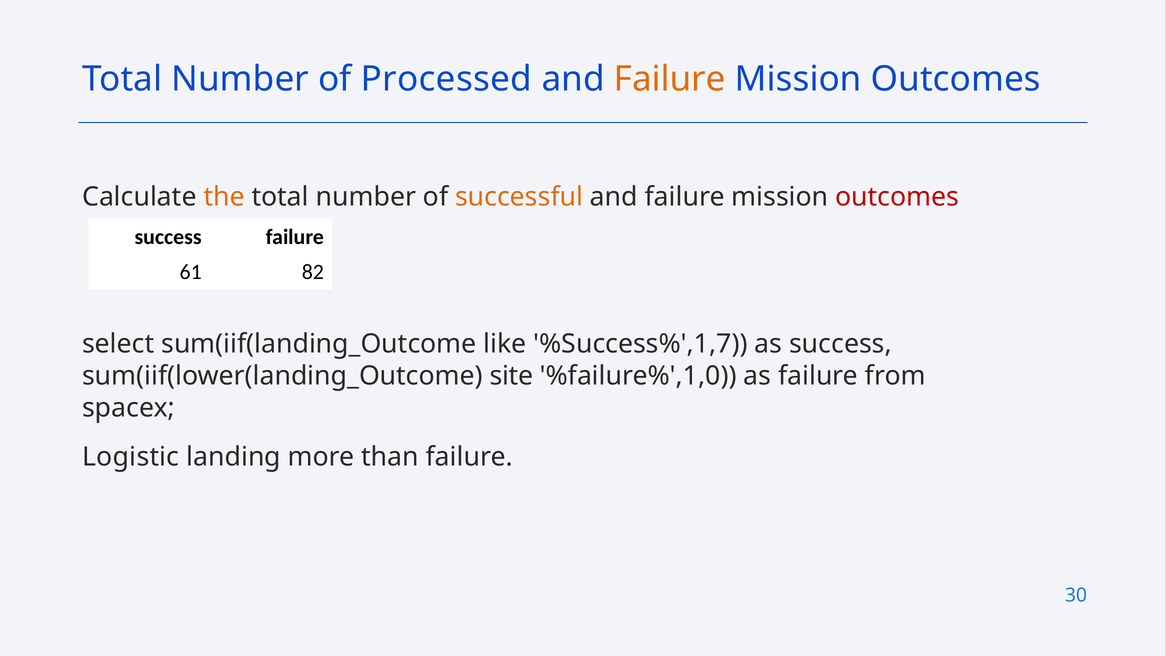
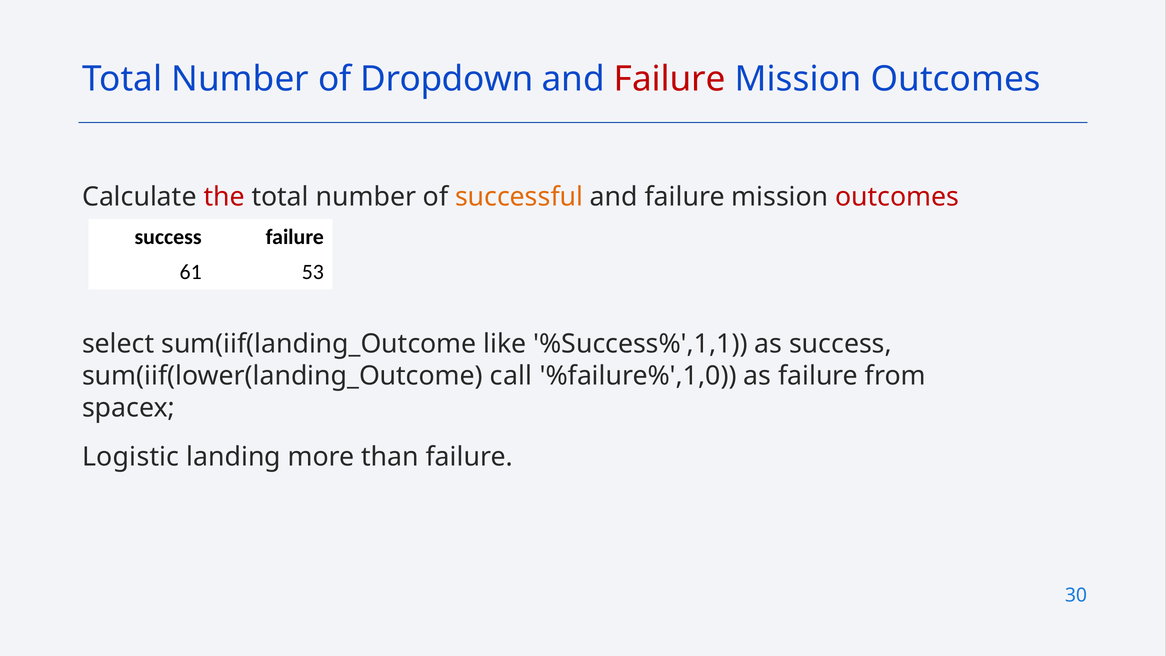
Processed: Processed -> Dropdown (447, 79)
Failure colour: orange -> red (670, 79)
the colour: orange -> red (224, 197)
82: 82 -> 53 (313, 272)
%Success%',1,7: %Success%',1,7 -> %Success%',1,1 (640, 344)
site: site -> call (511, 376)
